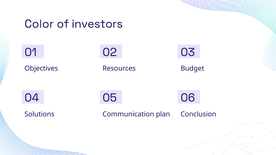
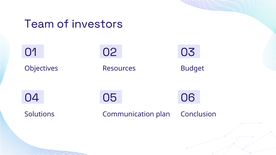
Color: Color -> Team (39, 24)
